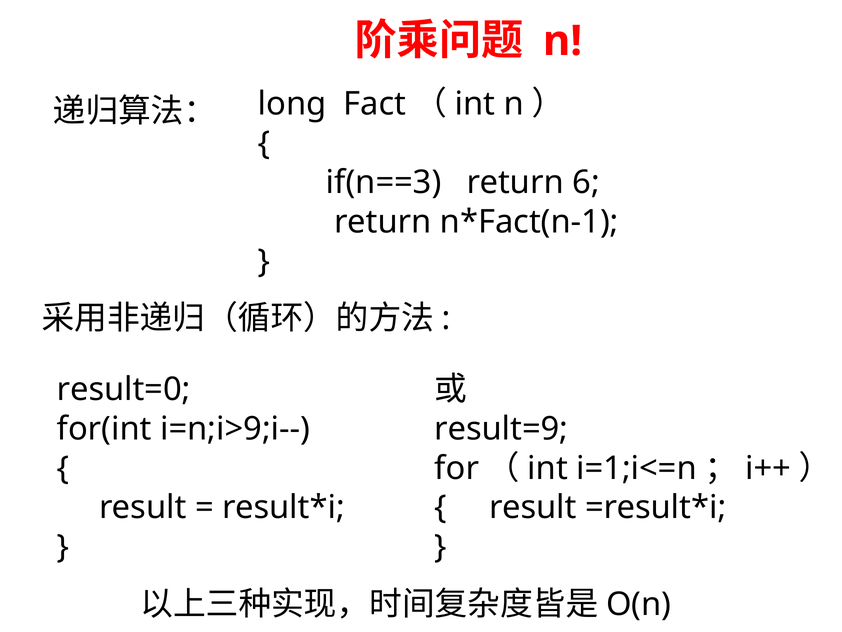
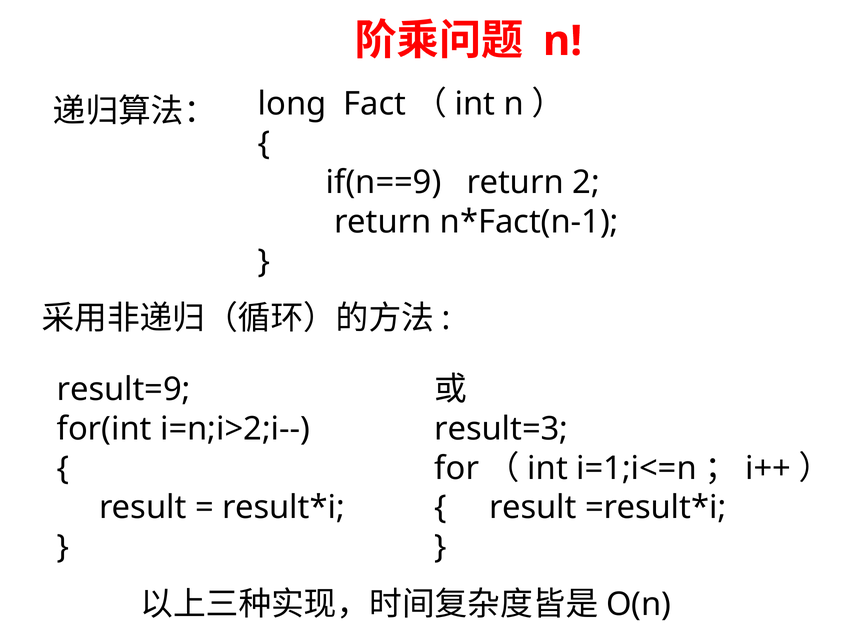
if(n==3: if(n==3 -> if(n==9 (384, 182)
6: 6 -> 2 (586, 182)
result=0: result=0 -> result=9 (124, 389)
i=n;i>9;i--: i=n;i>9;i-- -> i=n;i>2;i-- (235, 429)
result=9: result=9 -> result=3 (501, 429)
